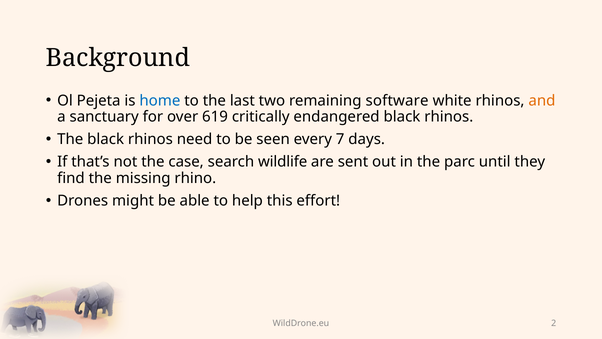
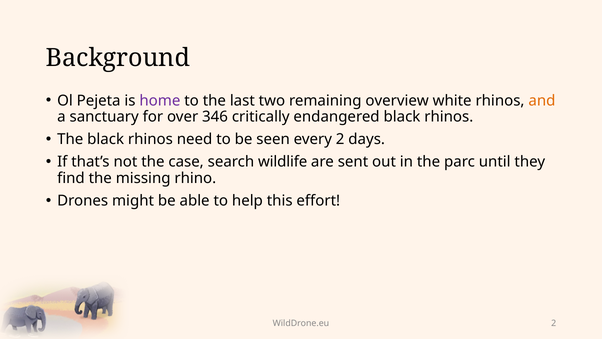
home colour: blue -> purple (160, 100)
software: software -> overview (397, 100)
619: 619 -> 346 (215, 117)
every 7: 7 -> 2 (340, 139)
